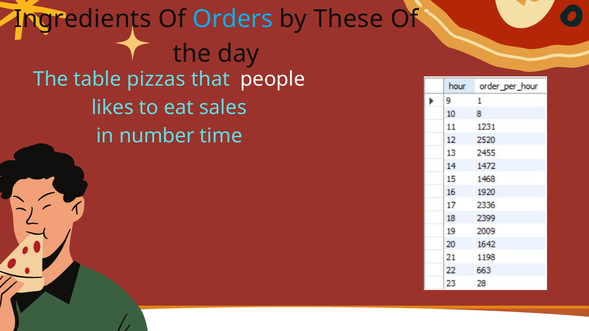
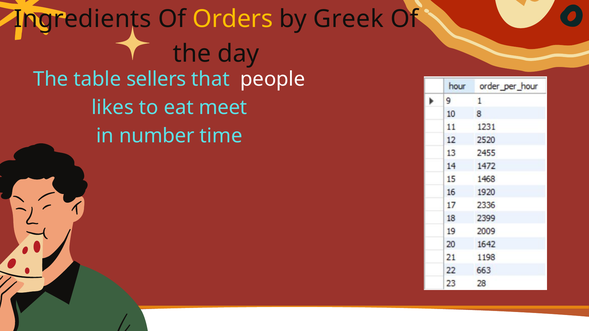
Orders colour: light blue -> yellow (233, 19)
These: These -> Greek (348, 19)
pizzas: pizzas -> sellers (156, 79)
sales: sales -> meet (223, 108)
